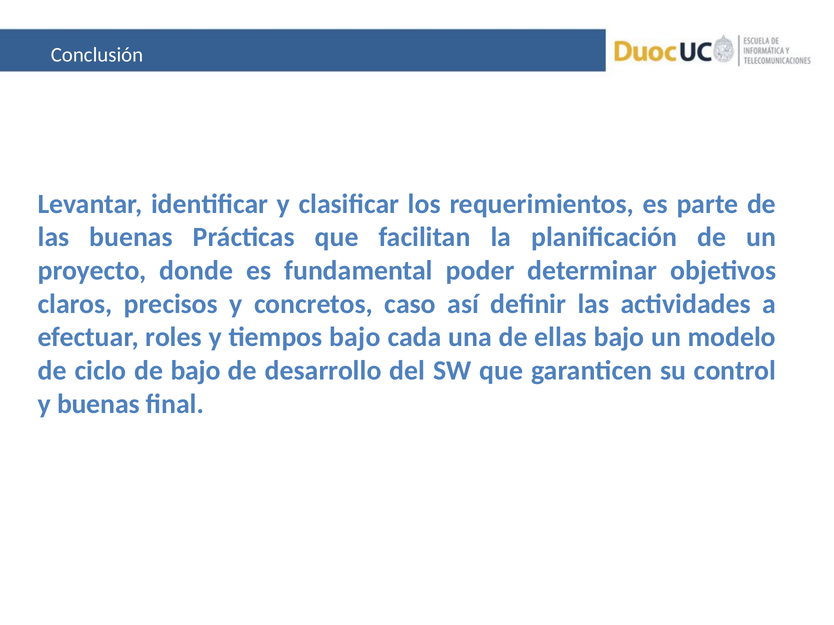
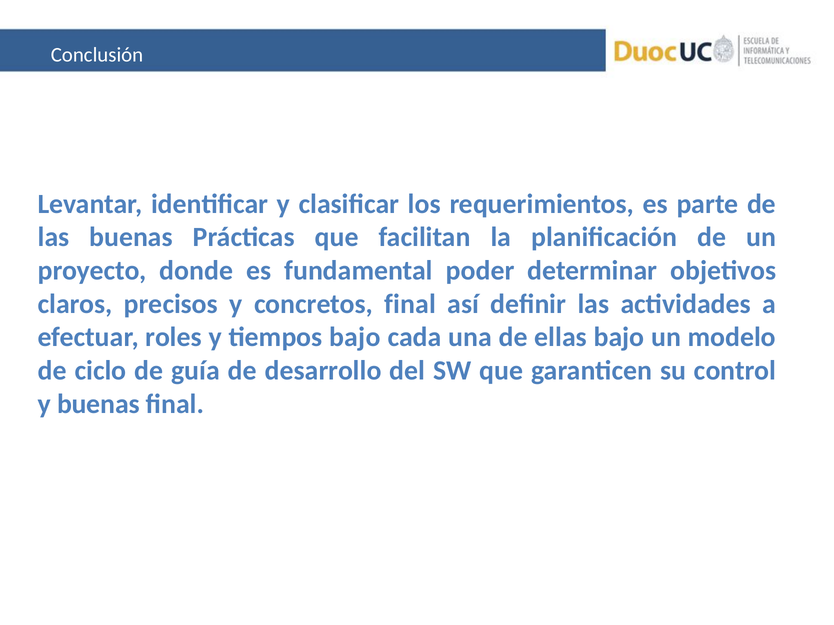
concretos caso: caso -> final (410, 304)
de bajo: bajo -> guía (196, 371)
